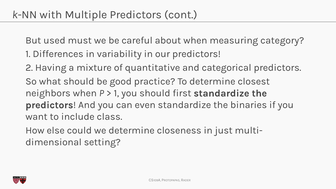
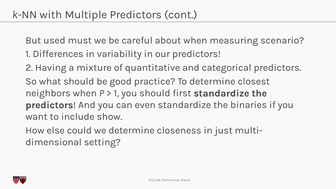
category: category -> scenario (282, 40)
class: class -> show (110, 117)
